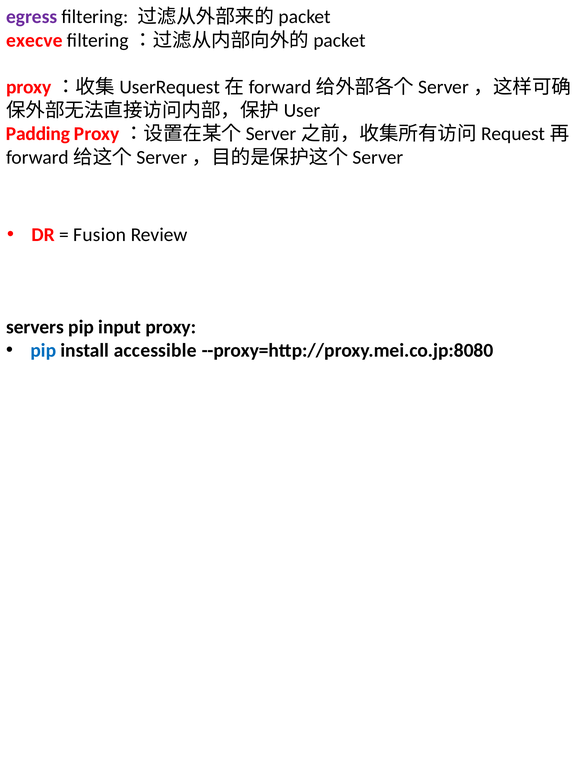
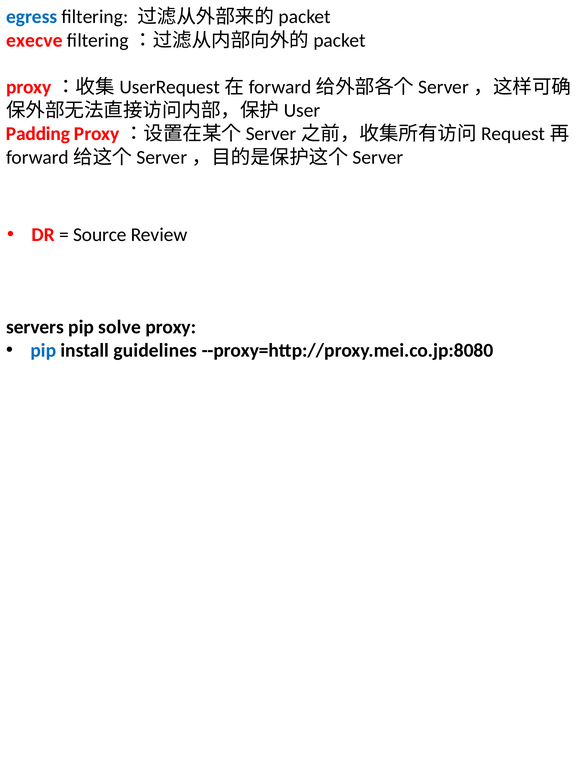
egress colour: purple -> blue (32, 17)
Fusion: Fusion -> Source (100, 235)
input: input -> solve (120, 327)
accessible: accessible -> guidelines (155, 350)
